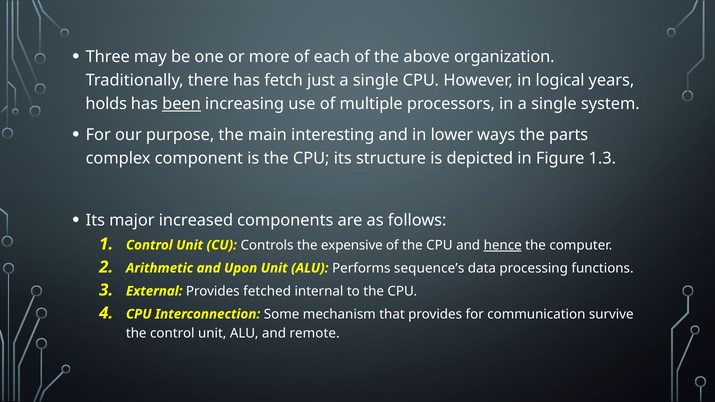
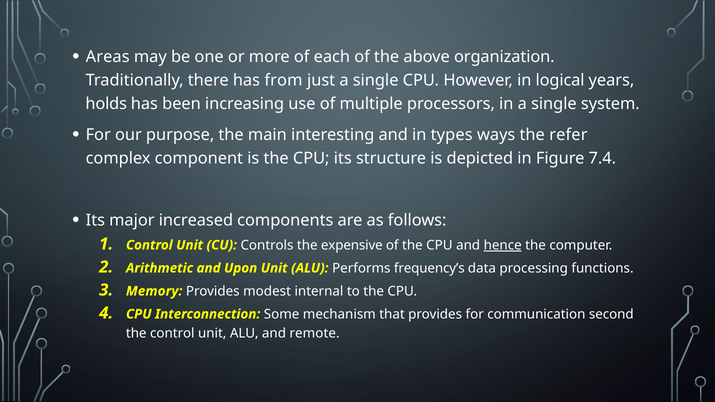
Three: Three -> Areas (108, 57)
fetch: fetch -> from (283, 80)
been underline: present -> none (182, 104)
lower: lower -> types (452, 135)
parts: parts -> refer (568, 135)
1.3: 1.3 -> 7.4 (602, 159)
sequence’s: sequence’s -> frequency’s (429, 268)
External: External -> Memory (154, 291)
fetched: fetched -> modest (267, 291)
survive: survive -> second (611, 314)
